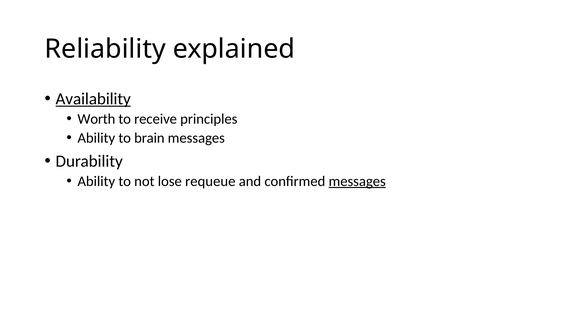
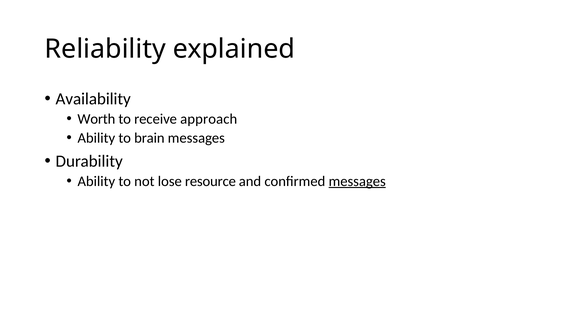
Availability underline: present -> none (93, 99)
principles: principles -> approach (209, 119)
requeue: requeue -> resource (210, 181)
